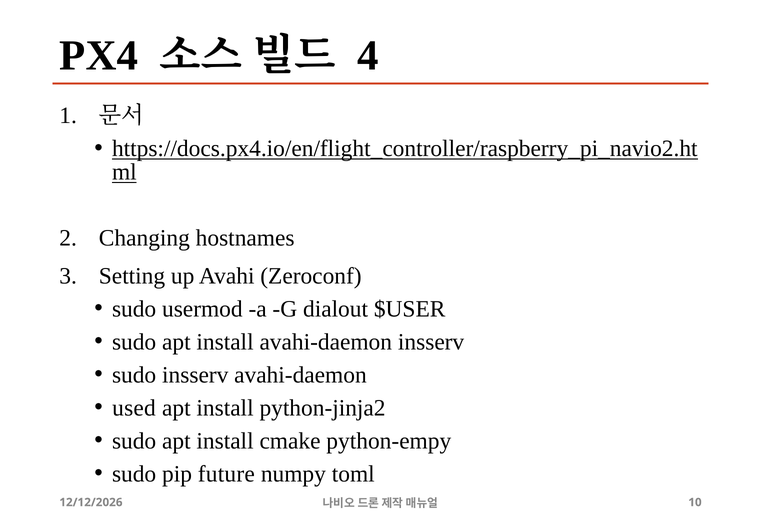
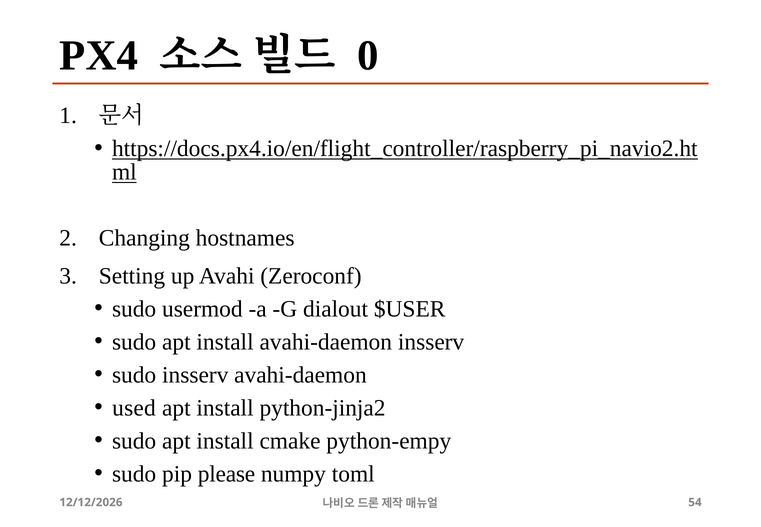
4: 4 -> 0 (368, 56)
future: future -> please (227, 474)
10: 10 -> 54 (695, 502)
